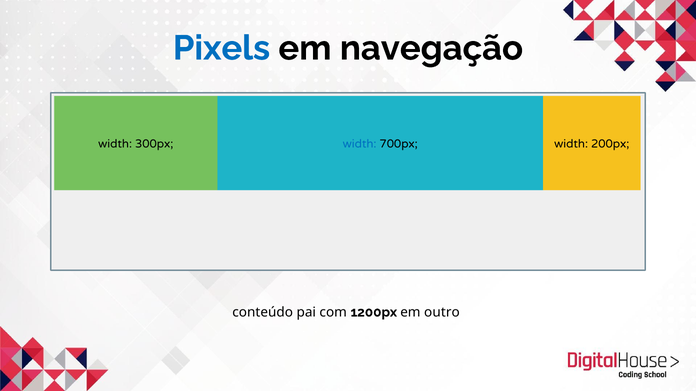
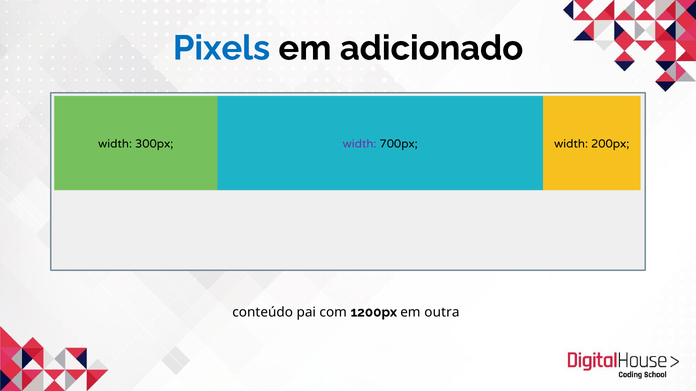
navegação: navegação -> adicionado (432, 48)
width colour: blue -> purple (360, 144)
outro: outro -> outra (442, 313)
